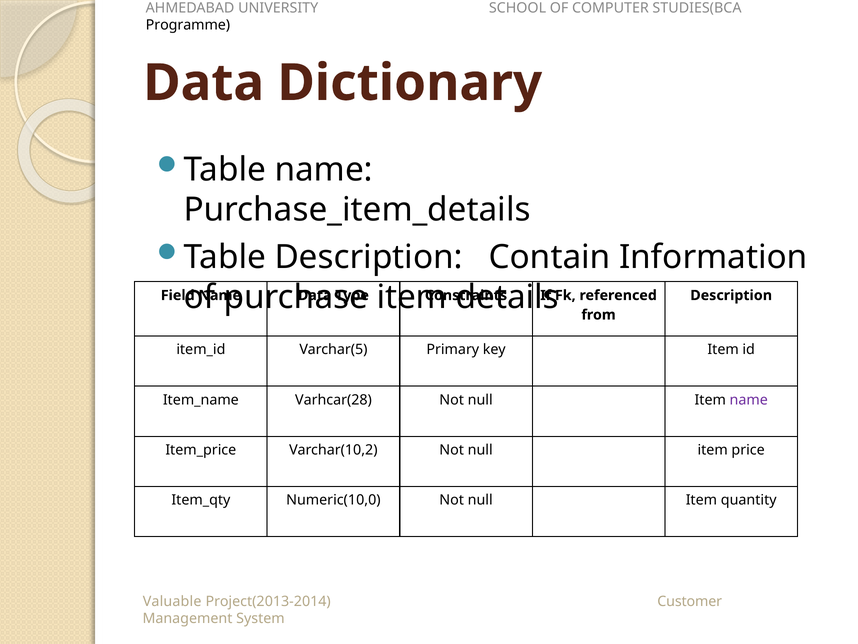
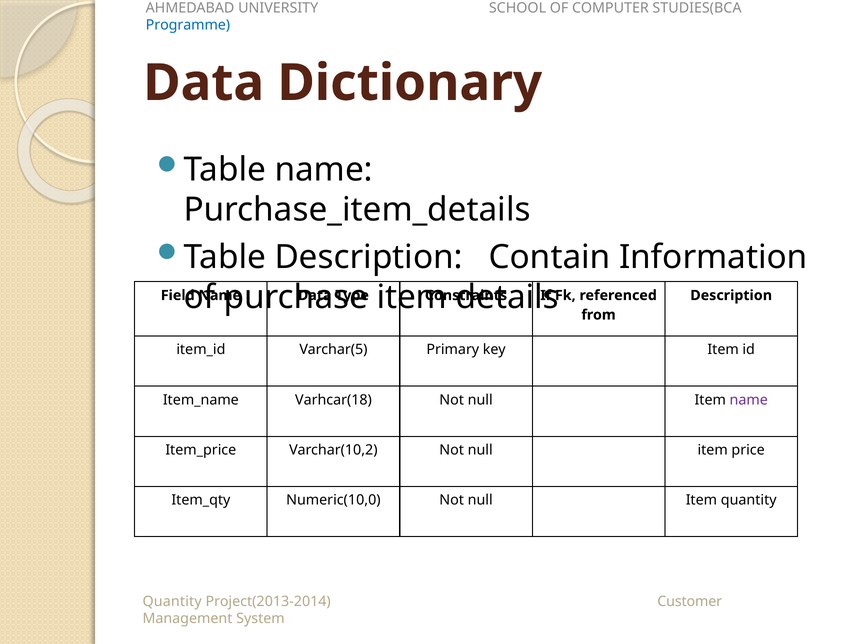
Programme colour: black -> blue (188, 25)
Varhcar(28: Varhcar(28 -> Varhcar(18 (333, 400)
Valuable: Valuable -> Quantity (172, 601)
